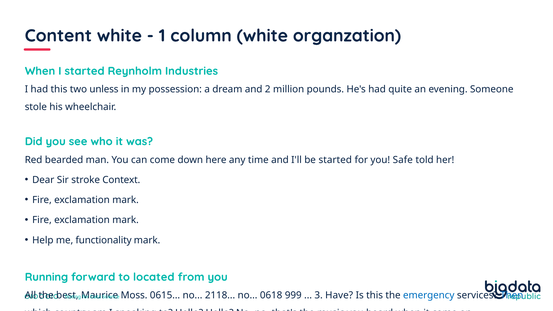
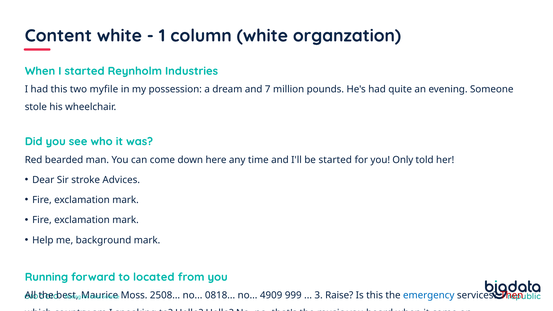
unless: unless -> myfile (104, 89)
2: 2 -> 7 (268, 89)
Safe: Safe -> Only (403, 160)
Context: Context -> Advices (121, 180)
functionality: functionality -> background (104, 240)
0615: 0615 -> 2508 (165, 295)
2118: 2118 -> 0818 (220, 295)
0618: 0618 -> 4909 (271, 295)
Have: Have -> Raise (339, 295)
Then colour: blue -> red (512, 295)
